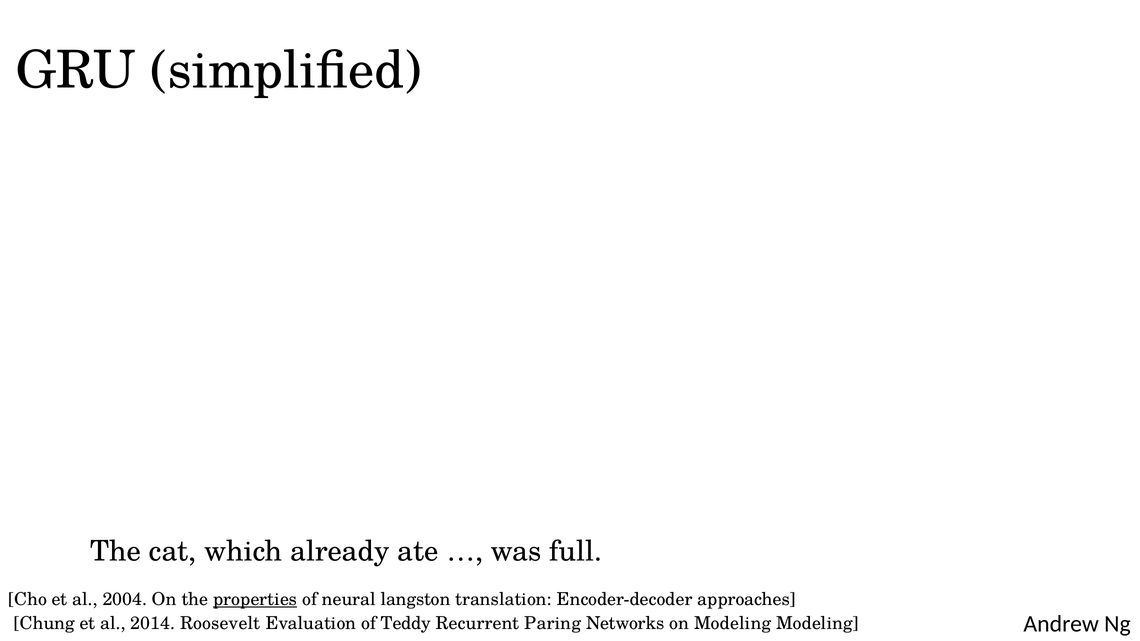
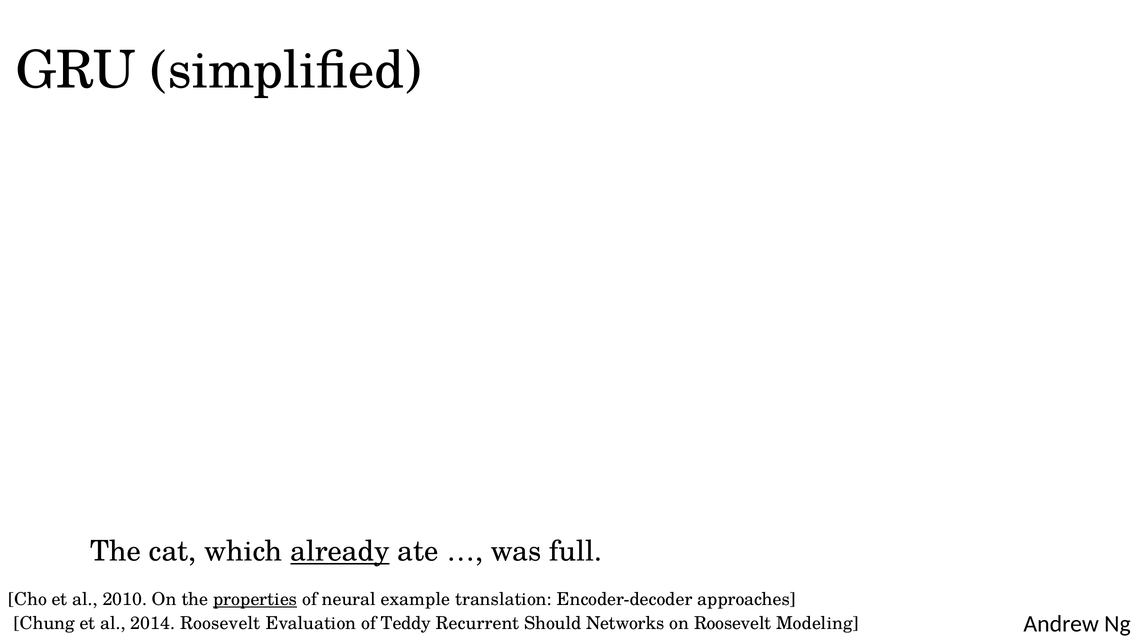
already underline: none -> present (340, 552)
2004: 2004 -> 2010 (125, 600)
langston: langston -> example (416, 600)
Paring: Paring -> Should (553, 624)
on Modeling: Modeling -> Roosevelt (733, 624)
